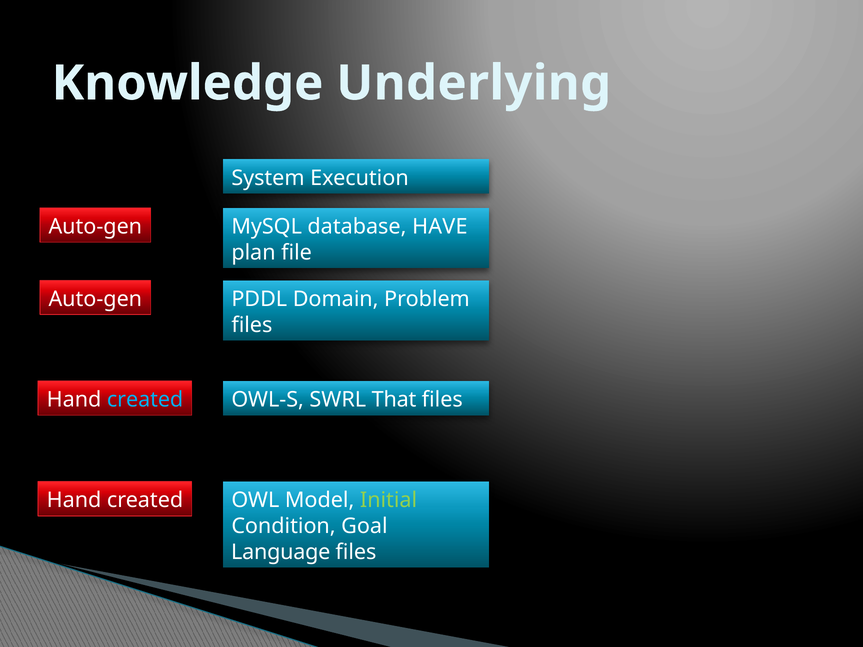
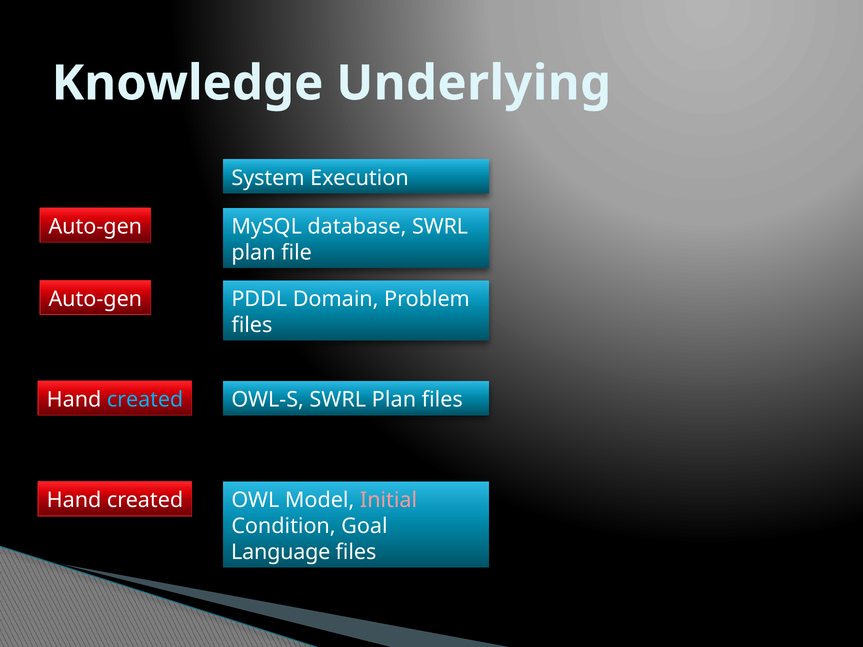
database HAVE: HAVE -> SWRL (440, 227)
OWL-S SWRL That: That -> Plan (394, 400)
Initial colour: light green -> pink (389, 501)
